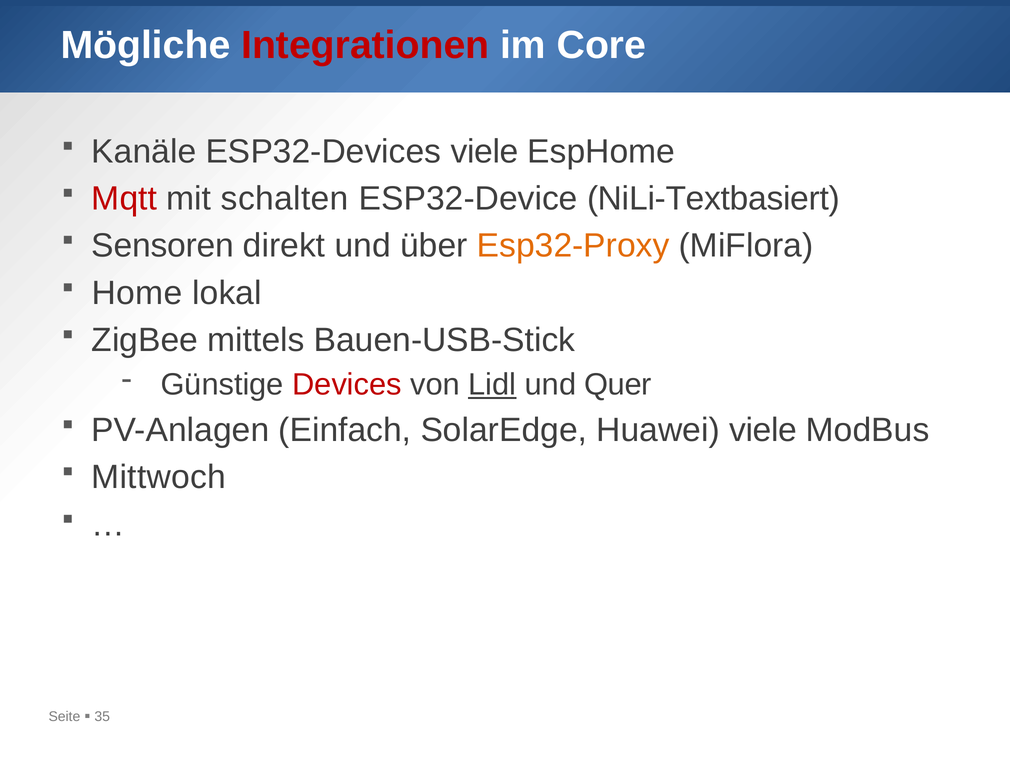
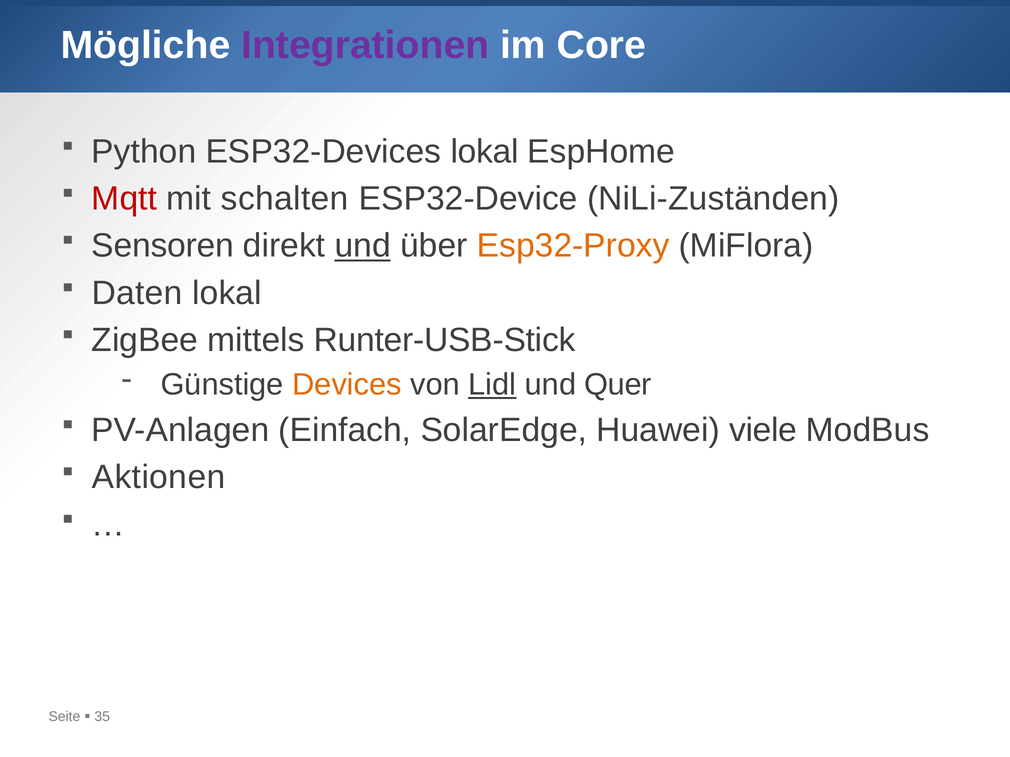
Integrationen colour: red -> purple (365, 45)
Kanäle: Kanäle -> Python (144, 152)
ESP32-Devices viele: viele -> lokal (485, 152)
NiLi-Textbasiert: NiLi-Textbasiert -> NiLi-Zuständen (713, 199)
und underline: none -> present (363, 246)
Home: Home -> Daten (137, 293)
Bauen-USB-Stick: Bauen-USB-Stick -> Runter-USB-Stick (445, 340)
Devices colour: red -> orange (347, 385)
Mittwoch: Mittwoch -> Aktionen (159, 478)
